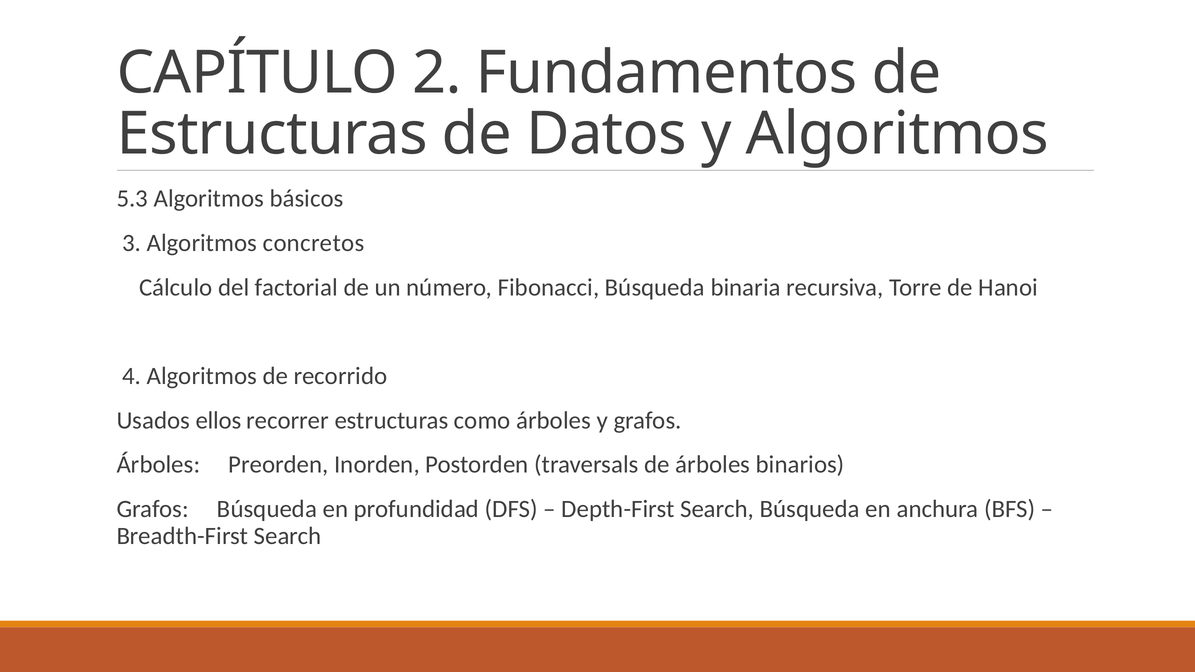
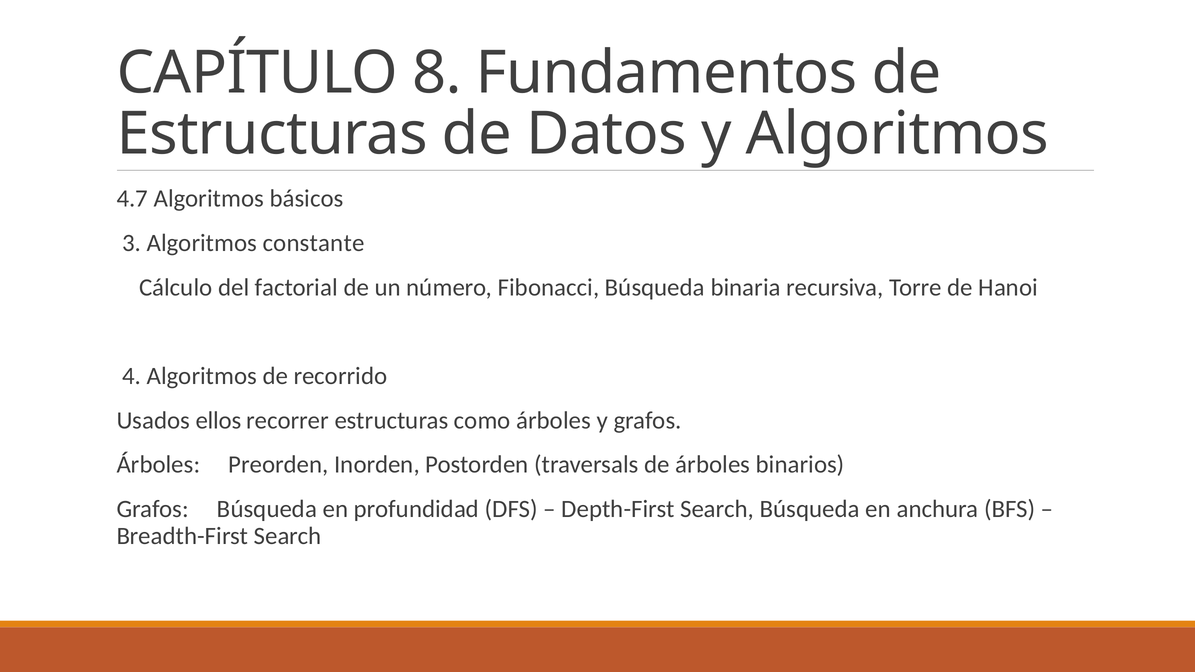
2: 2 -> 8 (437, 73)
5.3: 5.3 -> 4.7 (132, 199)
concretos: concretos -> constante (314, 243)
